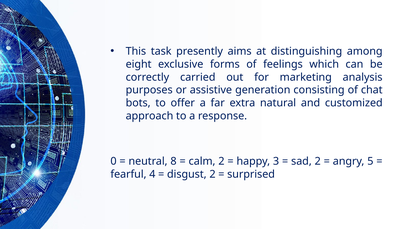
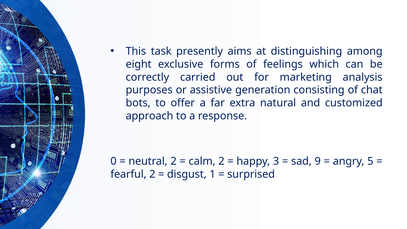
neutral 8: 8 -> 2 (174, 161)
sad 2: 2 -> 9 (318, 161)
fearful 4: 4 -> 2 (152, 174)
disgust 2: 2 -> 1 (212, 174)
